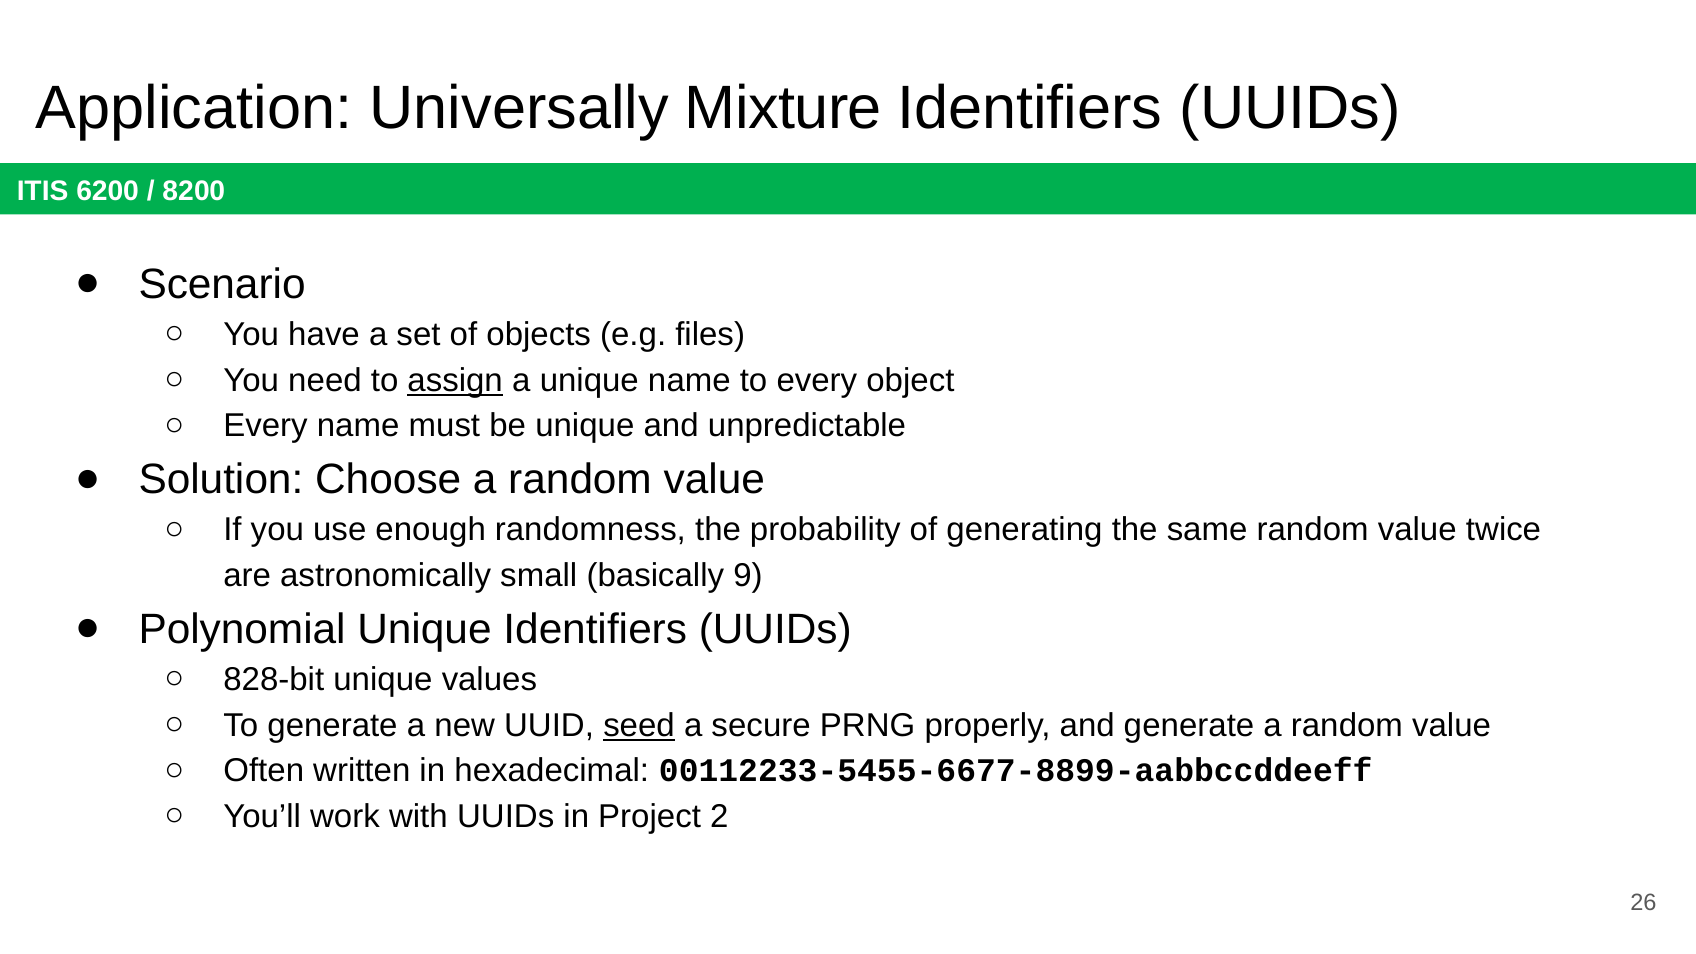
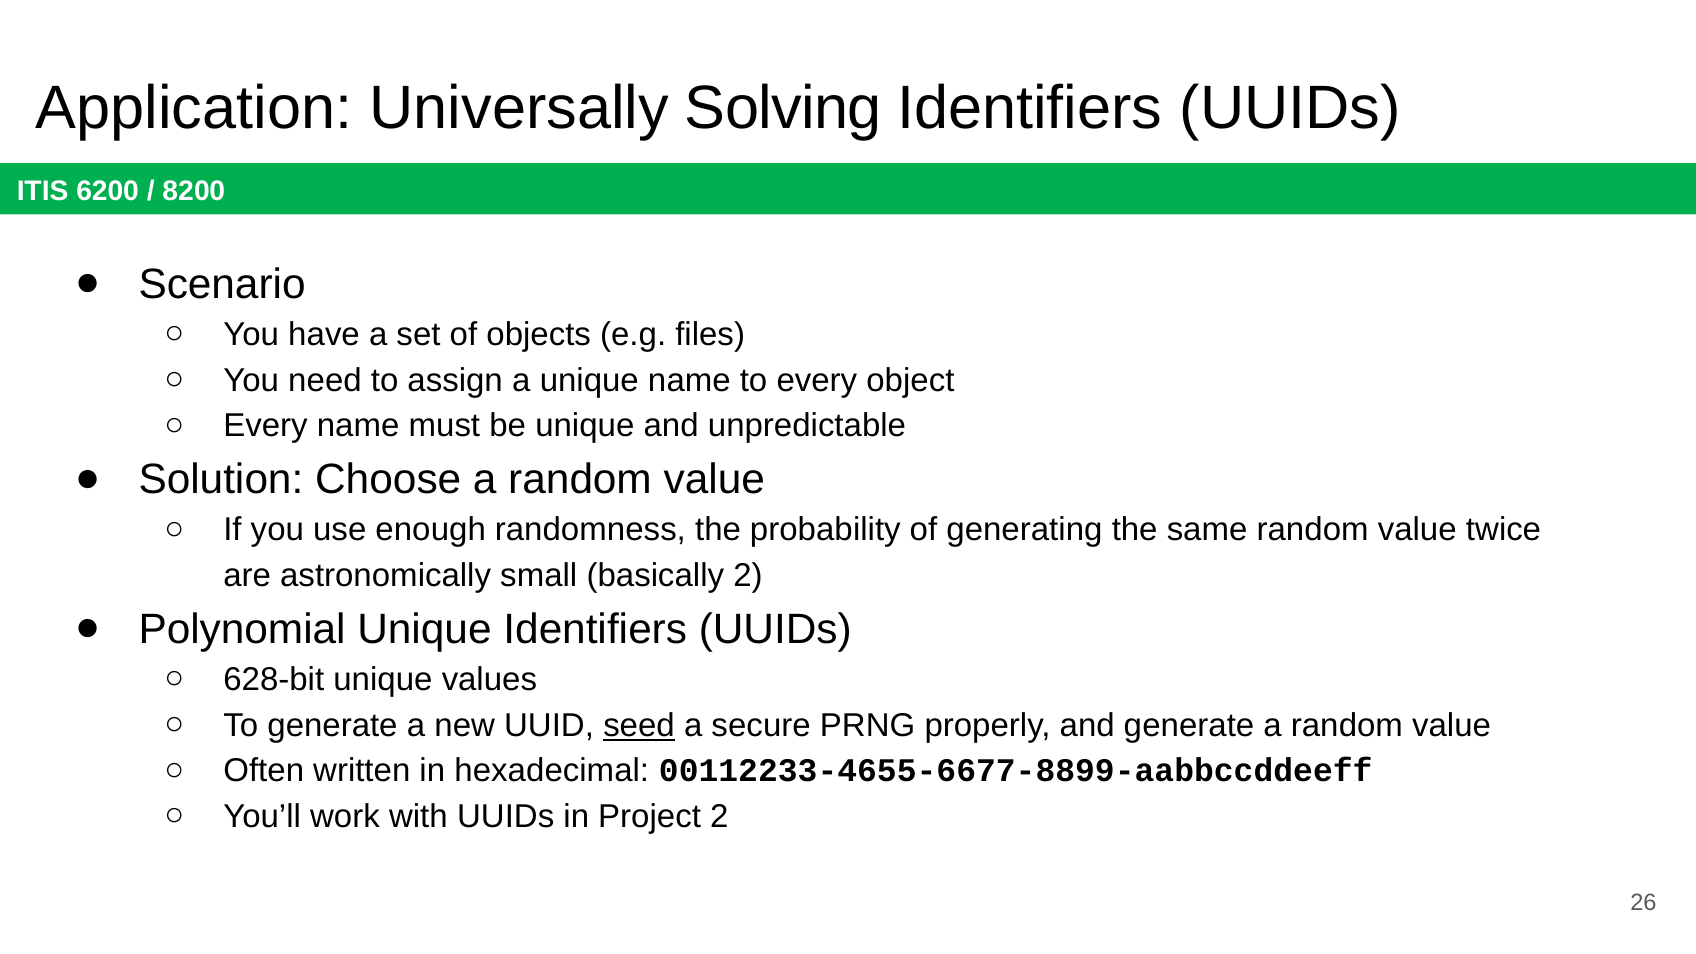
Mixture: Mixture -> Solving (783, 108)
assign underline: present -> none (455, 380)
basically 9: 9 -> 2 (748, 576)
828-bit: 828-bit -> 628-bit (274, 680)
00112233-5455-6677-8899-aabbccddeeff: 00112233-5455-6677-8899-aabbccddeeff -> 00112233-4655-6677-8899-aabbccddeeff (1016, 771)
